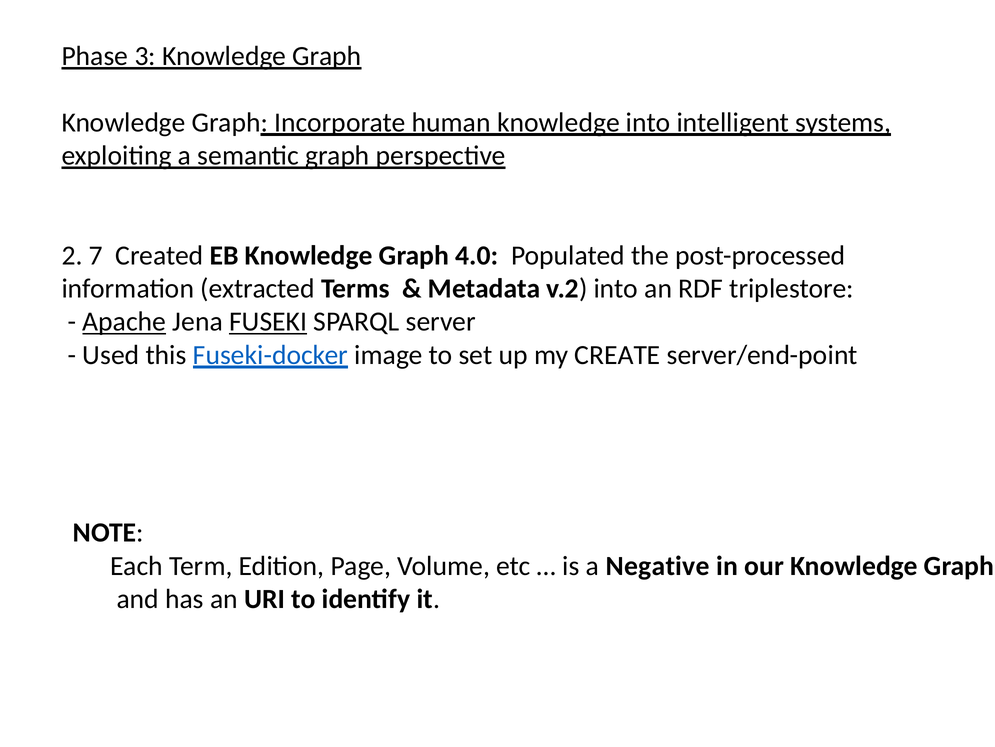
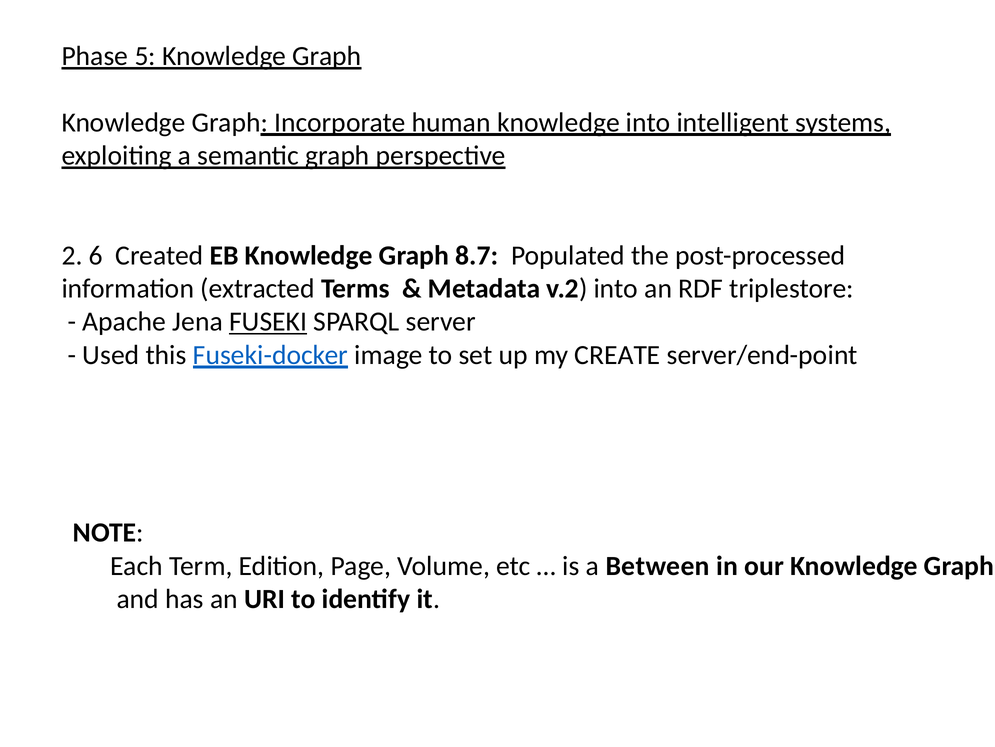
3: 3 -> 5 (145, 56)
7: 7 -> 6 (96, 255)
4.0: 4.0 -> 8.7 (477, 255)
Apache underline: present -> none (124, 322)
Negative: Negative -> Between (658, 565)
